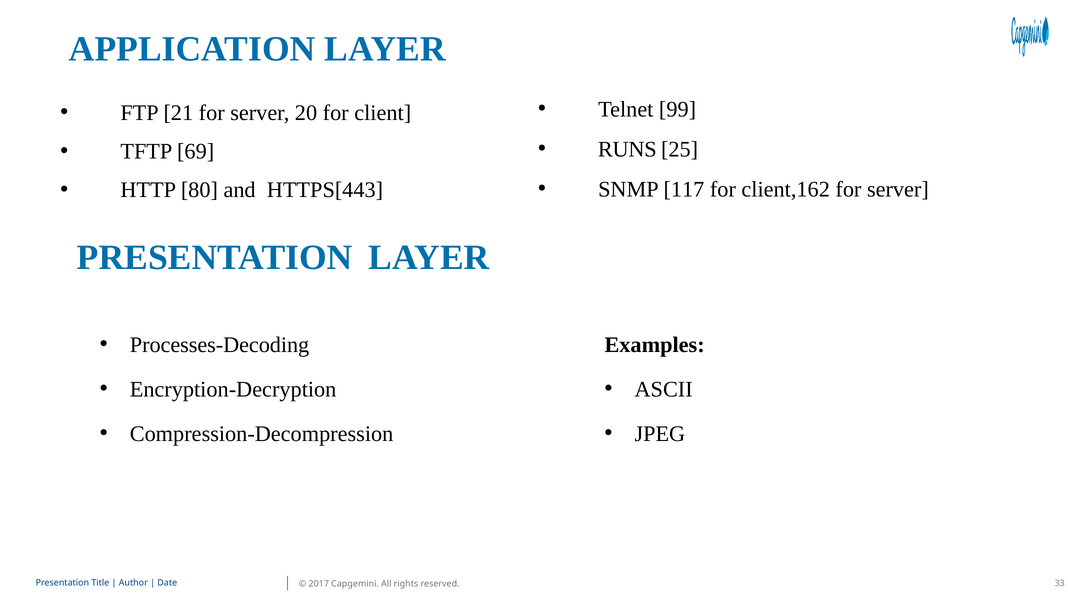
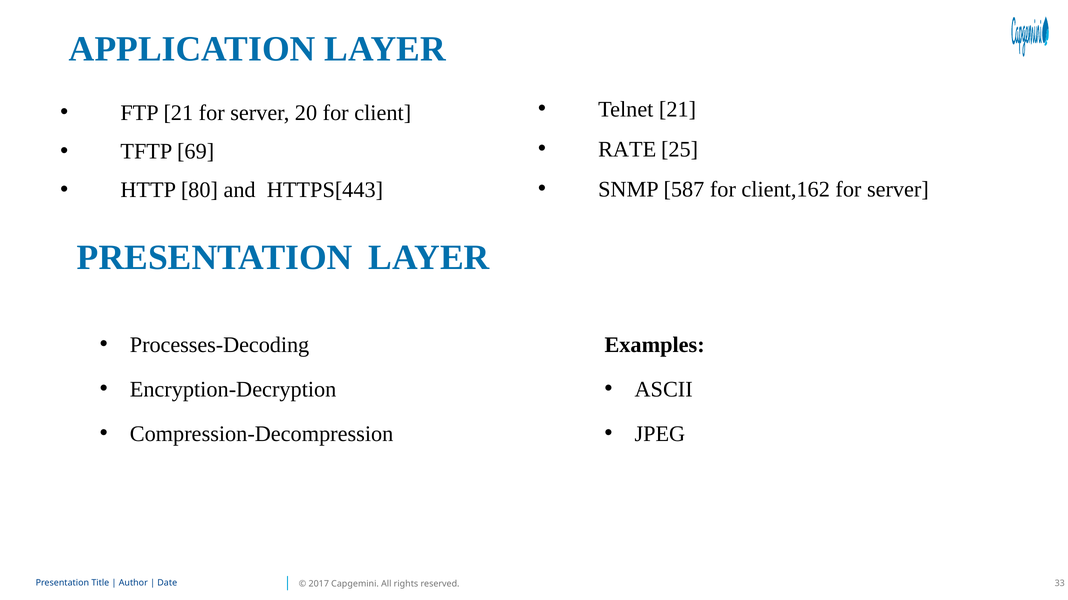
Telnet 99: 99 -> 21 (678, 109)
RUNS: RUNS -> RATE (627, 149)
117: 117 -> 587 (684, 189)
